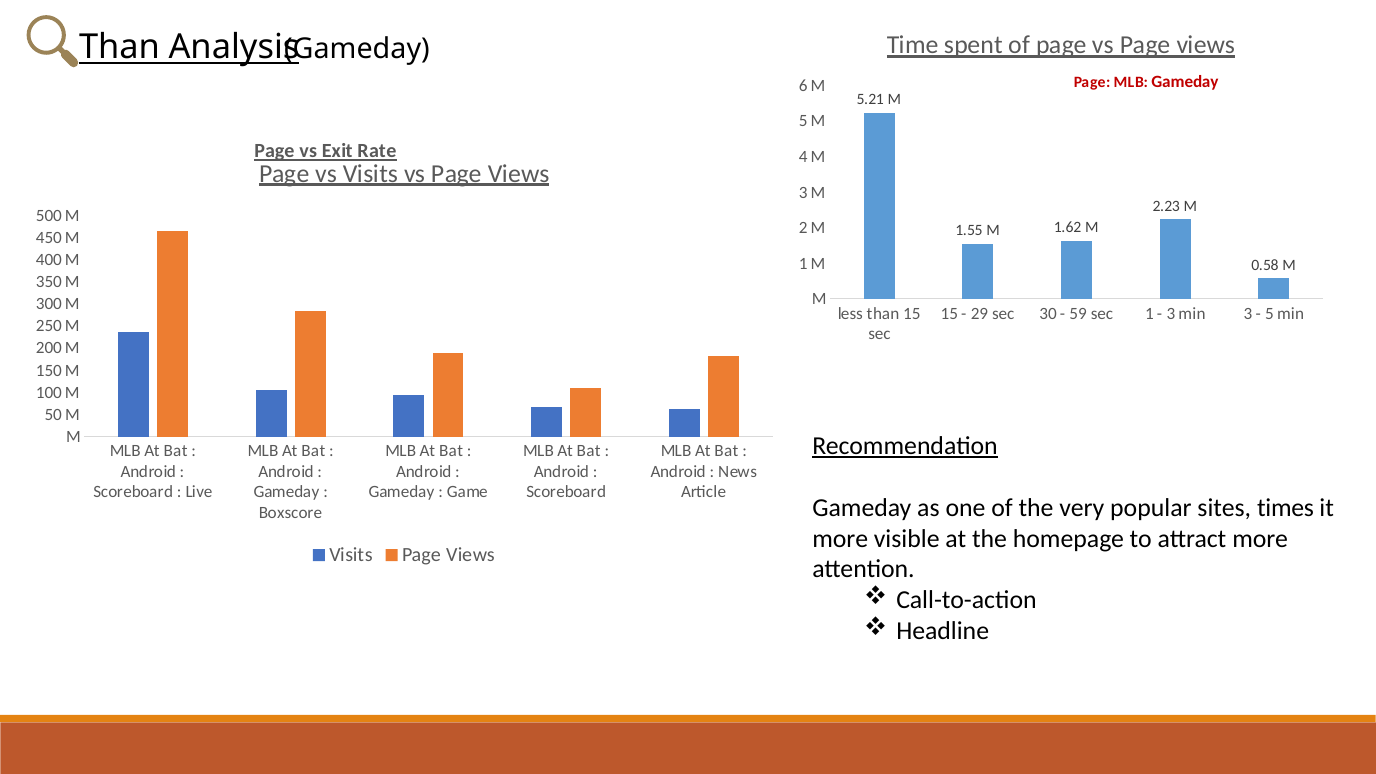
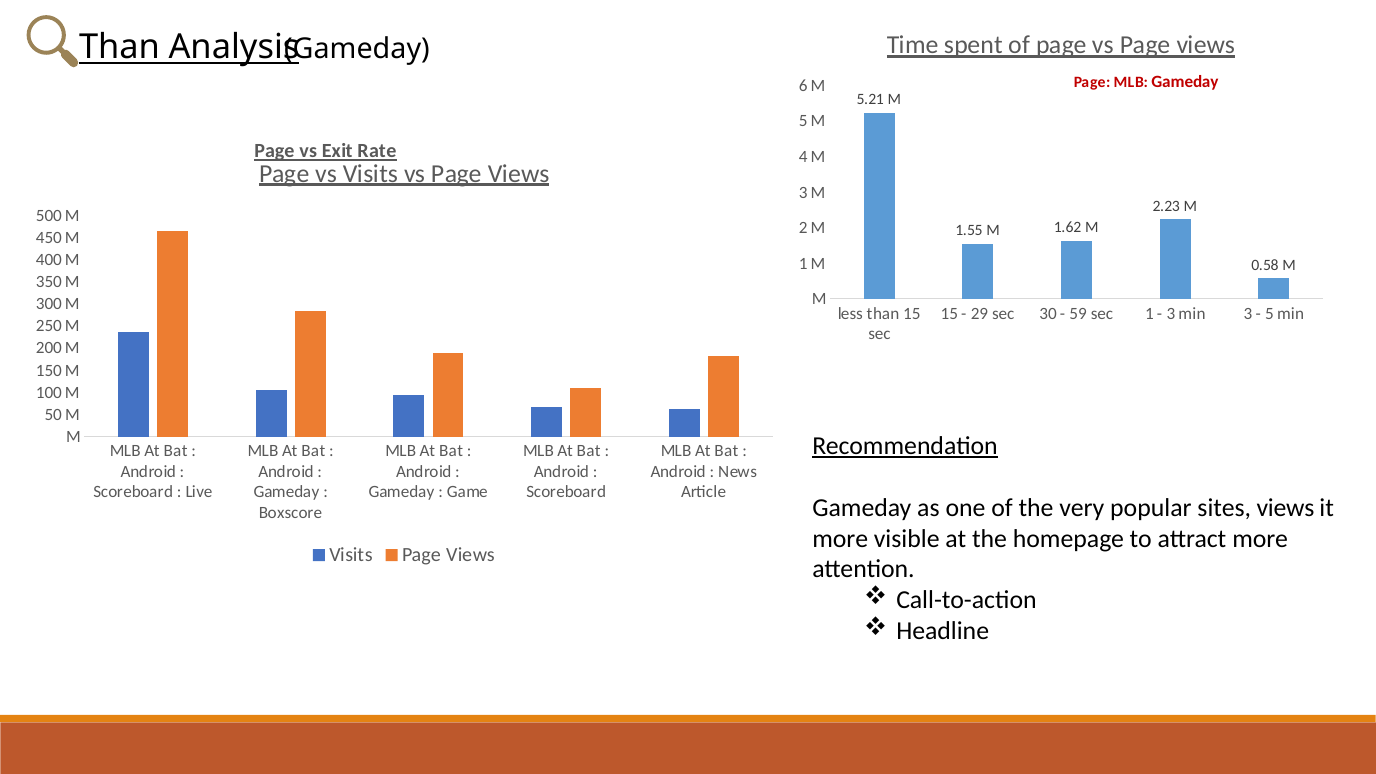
sites times: times -> views (1286, 508)
